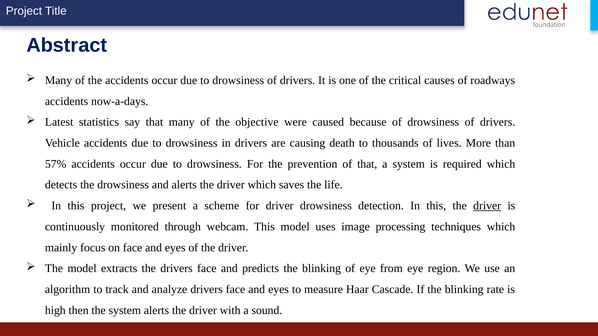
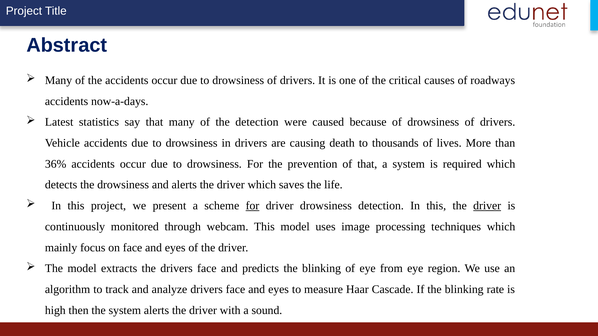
the objective: objective -> detection (257, 122)
57%: 57% -> 36% (56, 164)
for underline: none -> present (252, 206)
